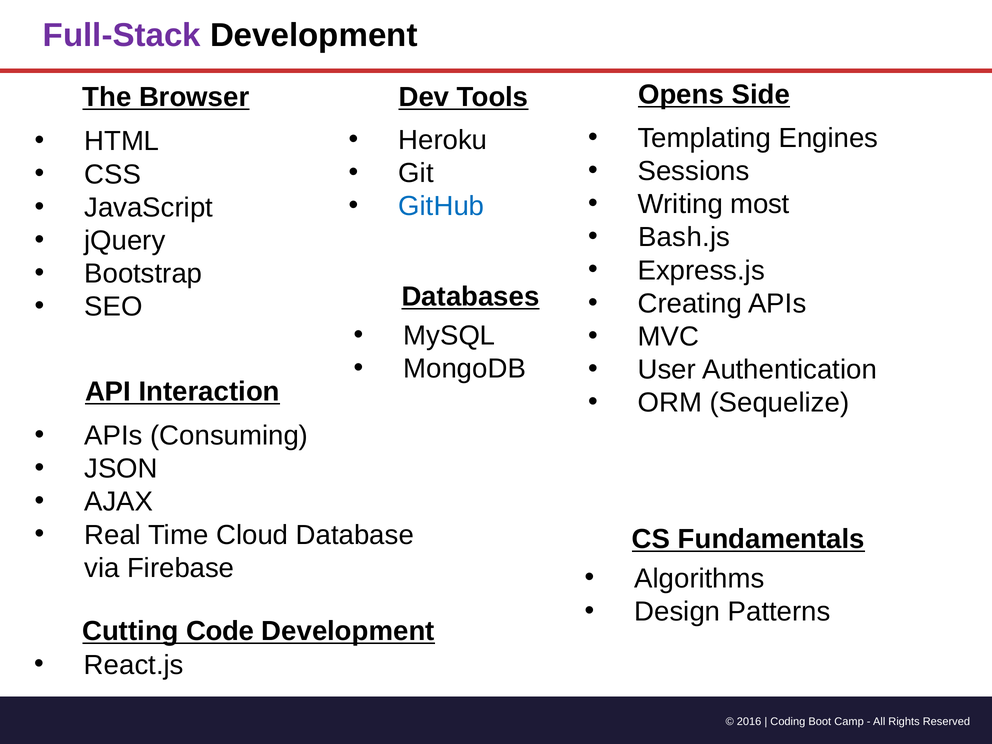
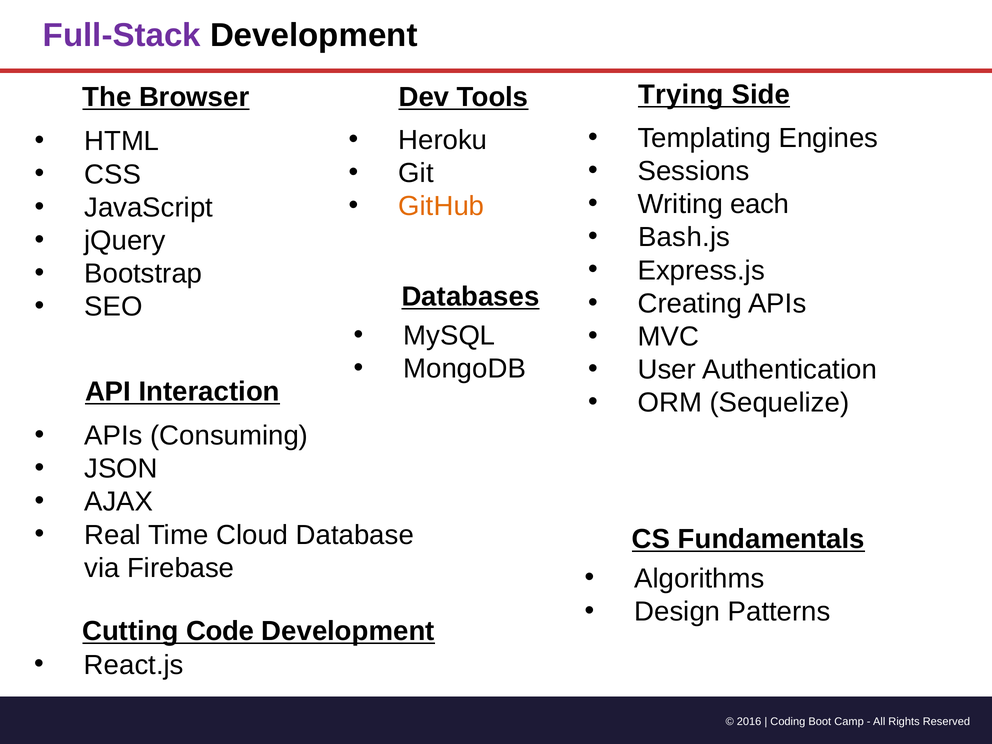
Opens: Opens -> Trying (681, 94)
most: most -> each (760, 204)
GitHub colour: blue -> orange (441, 206)
